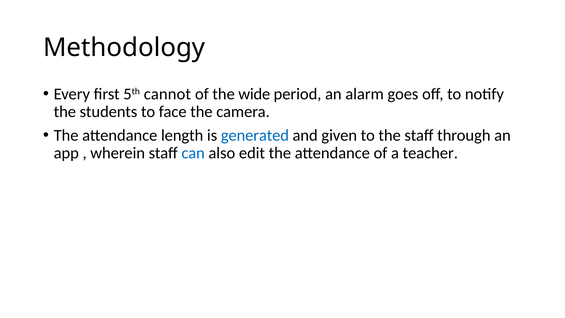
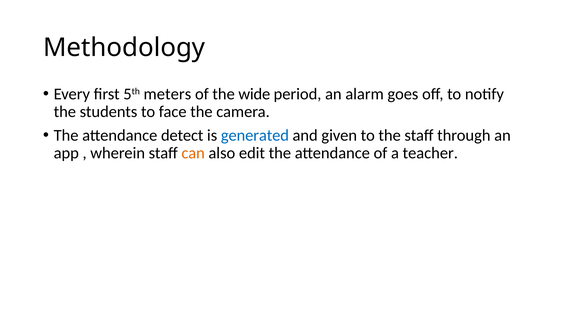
cannot: cannot -> meters (167, 94)
length: length -> detect (182, 135)
can colour: blue -> orange (193, 153)
